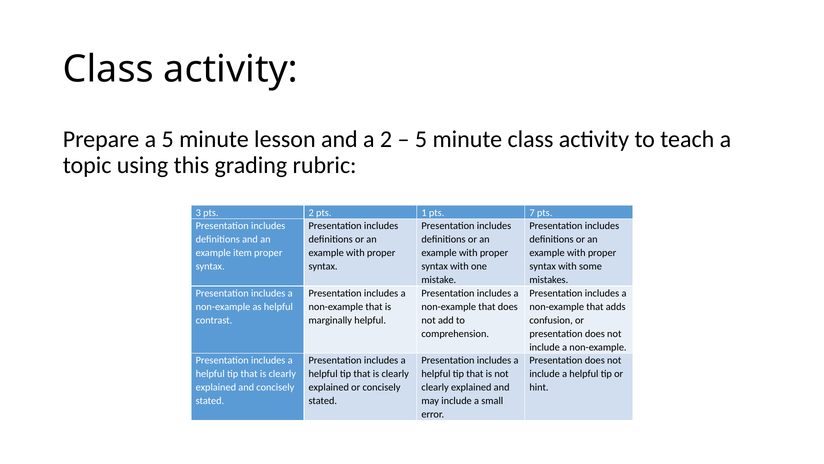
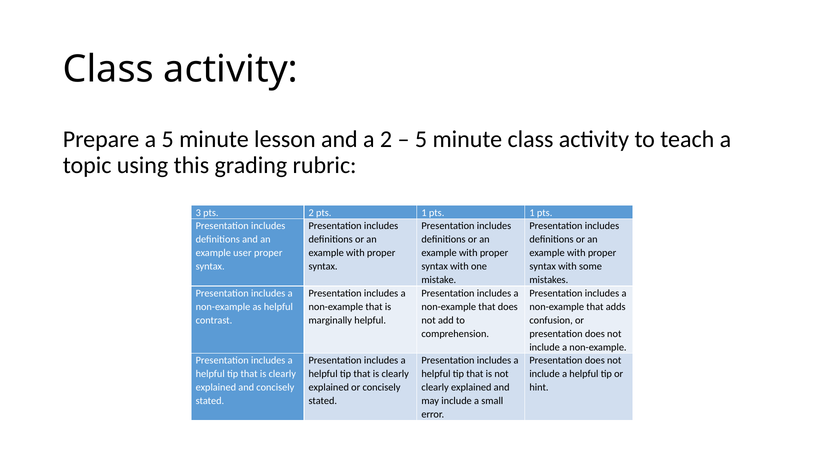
1 pts 7: 7 -> 1 (532, 212)
item: item -> user (242, 253)
